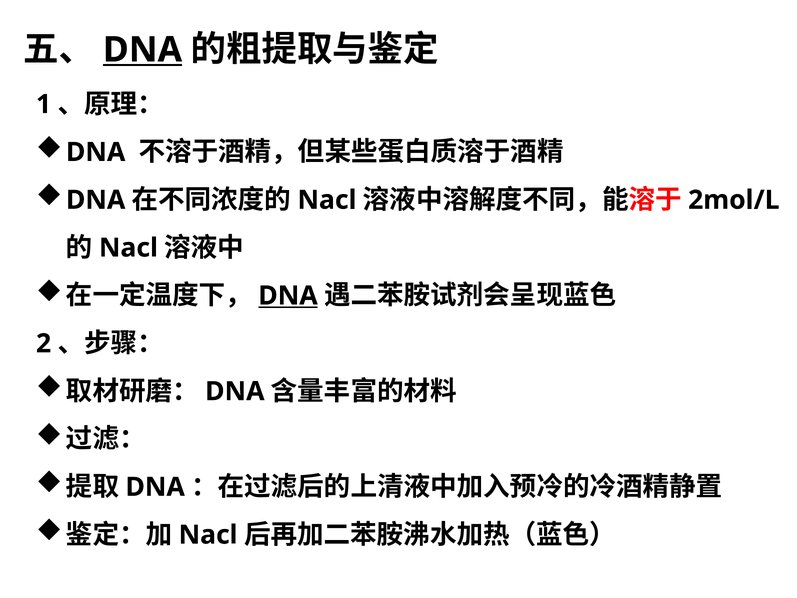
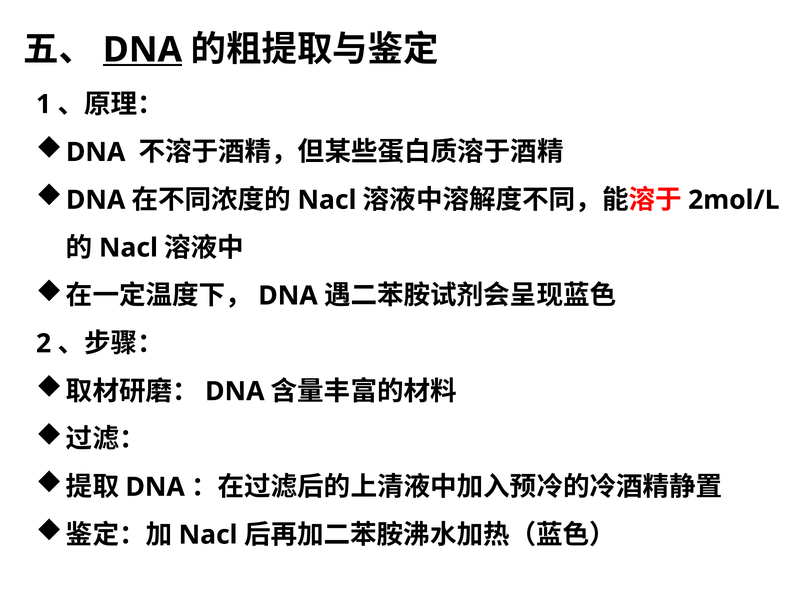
DNA underline: present -> none (288, 296)
